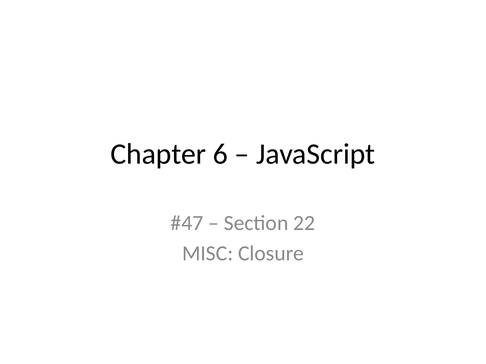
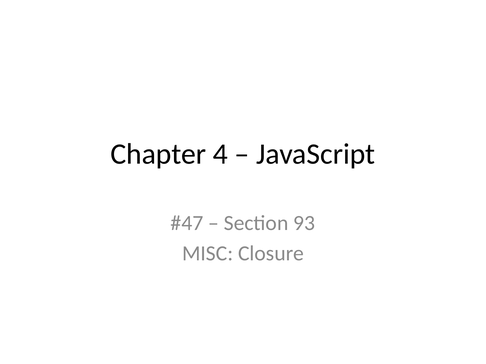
6: 6 -> 4 (220, 154)
22: 22 -> 93 (304, 223)
